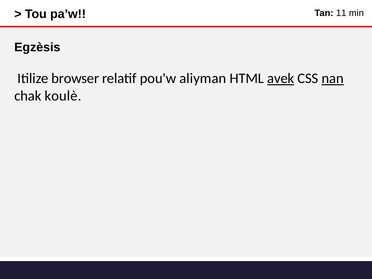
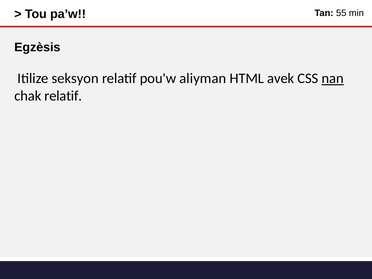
11: 11 -> 55 (341, 13)
browser: browser -> seksyon (75, 78)
avek underline: present -> none (281, 78)
chak koulè: koulè -> relatif (63, 96)
